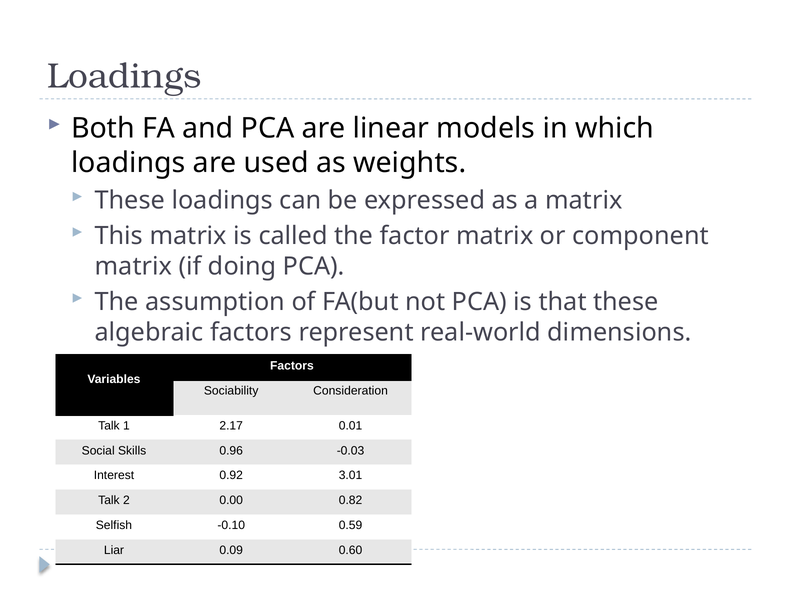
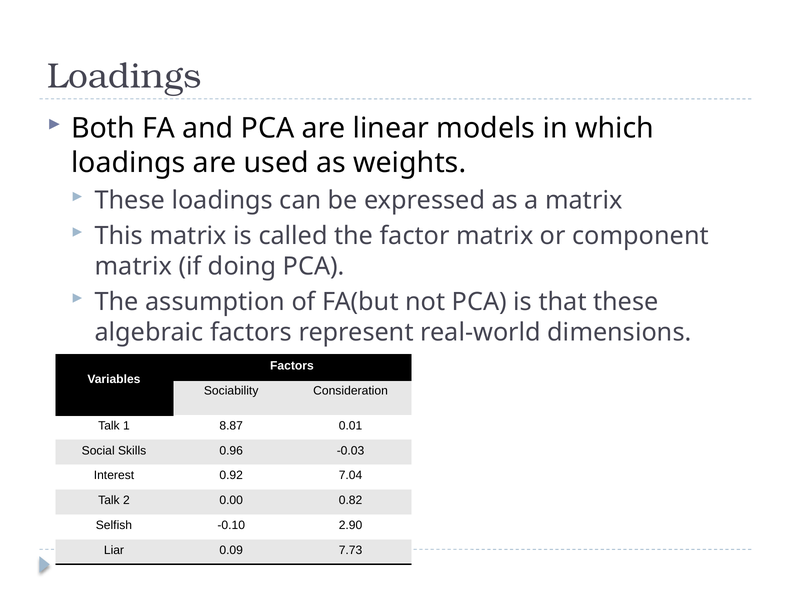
2.17: 2.17 -> 8.87 (231, 426)
3.01: 3.01 -> 7.04 (351, 476)
0.59: 0.59 -> 2.90 (351, 526)
0.60: 0.60 -> 7.73 (351, 550)
